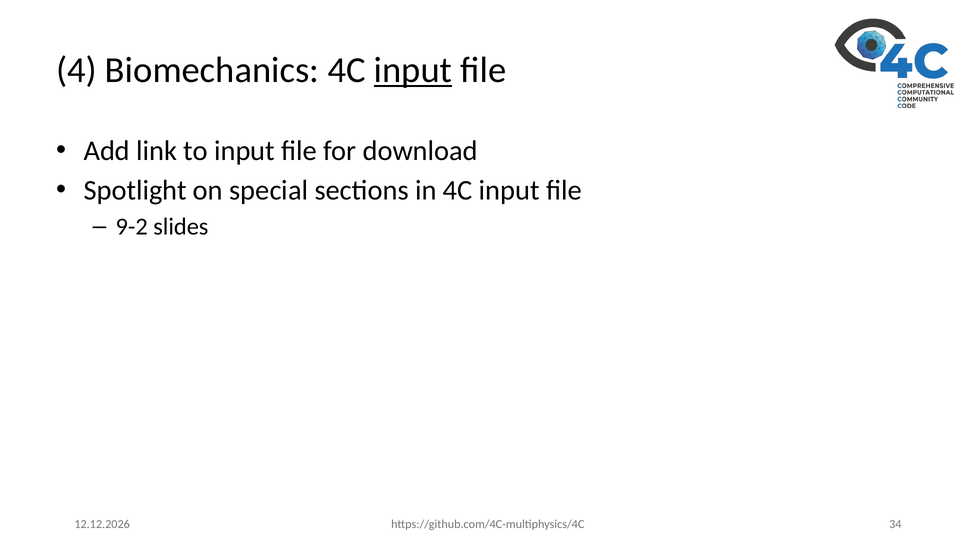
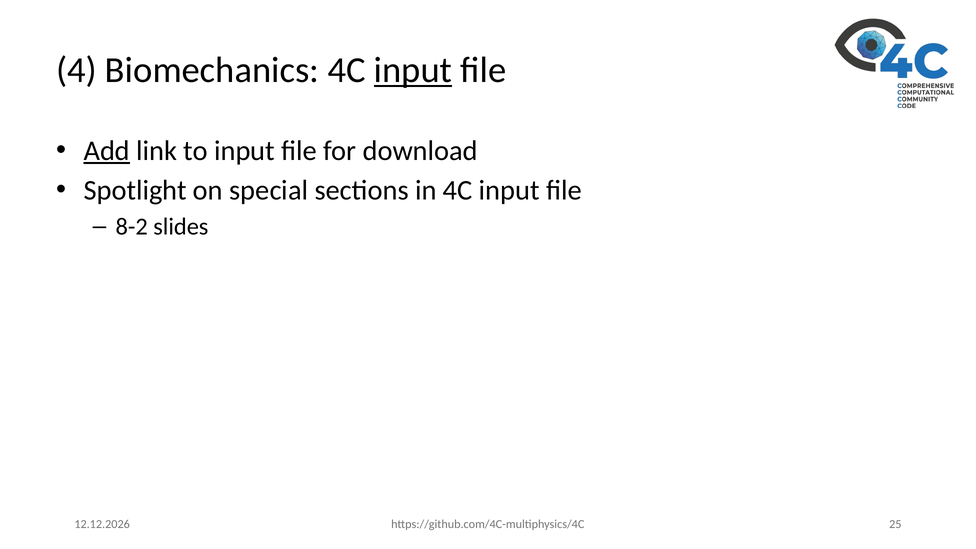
Add underline: none -> present (107, 151)
9-2: 9-2 -> 8-2 (132, 227)
34: 34 -> 25 (895, 524)
